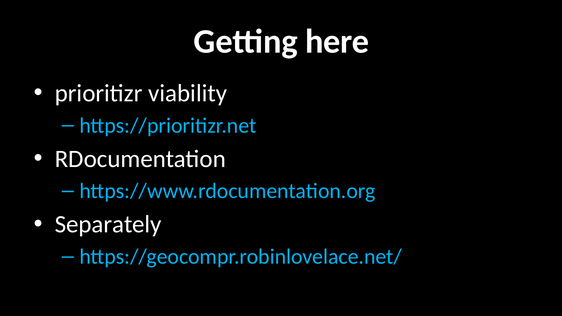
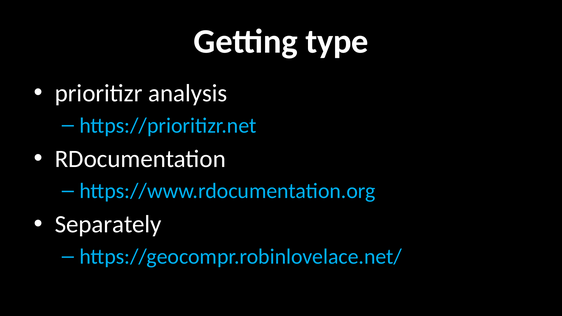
here: here -> type (337, 41)
viability: viability -> analysis (188, 93)
